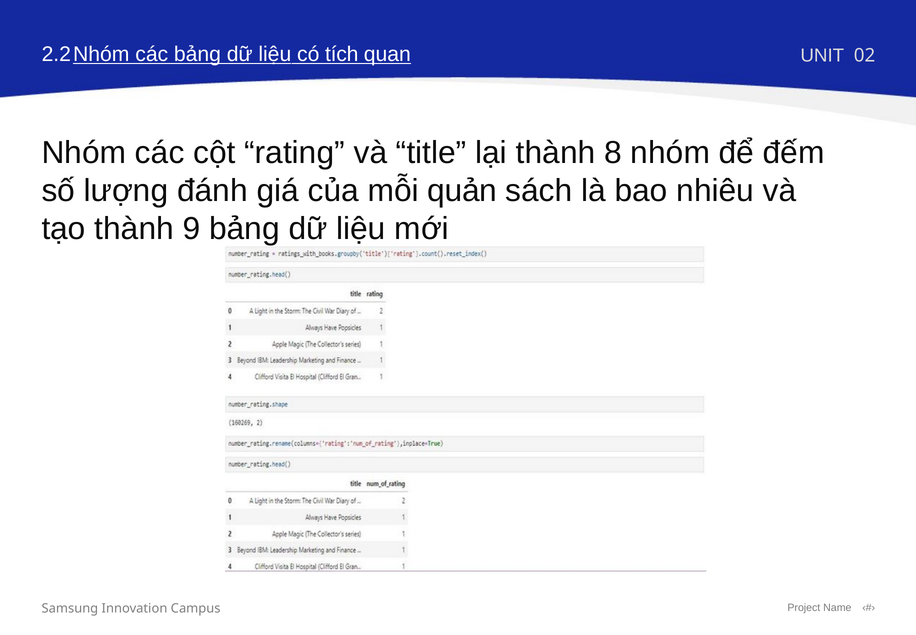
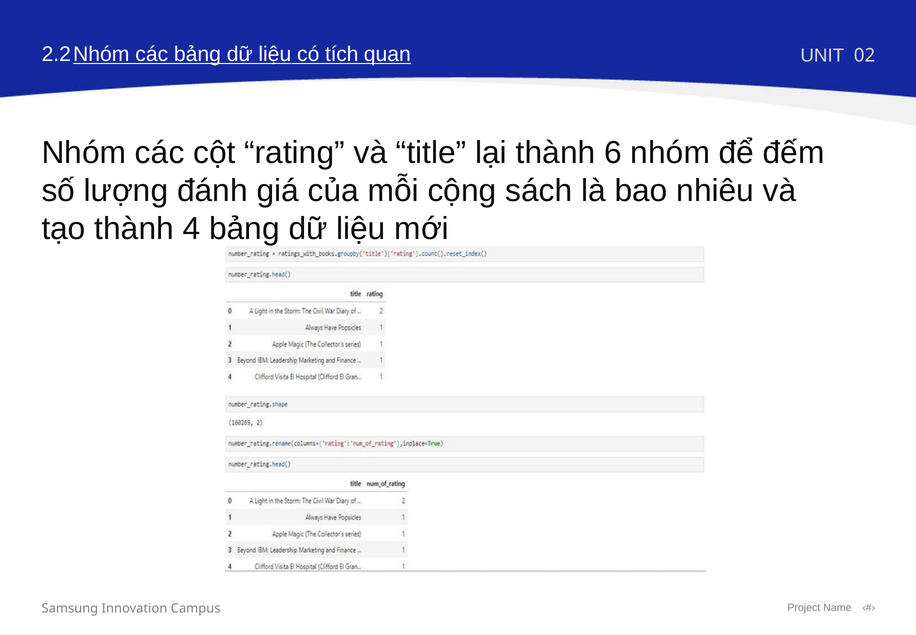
8: 8 -> 6 (613, 153)
quản: quản -> cộng (462, 191)
9: 9 -> 4 (191, 229)
